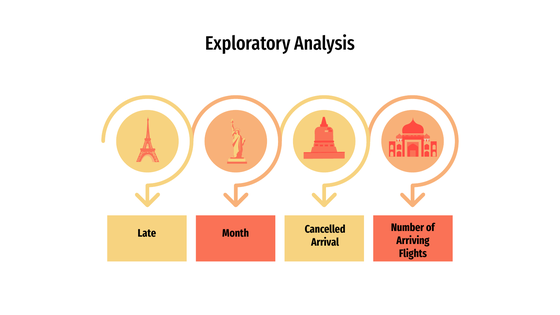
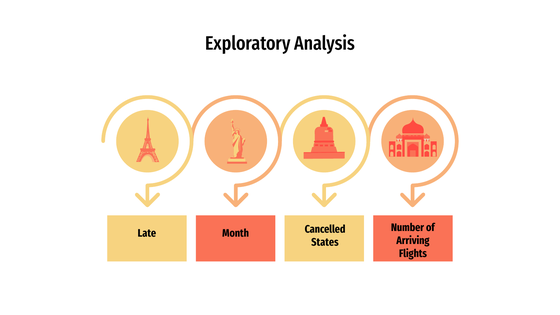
Arrival: Arrival -> States (325, 242)
